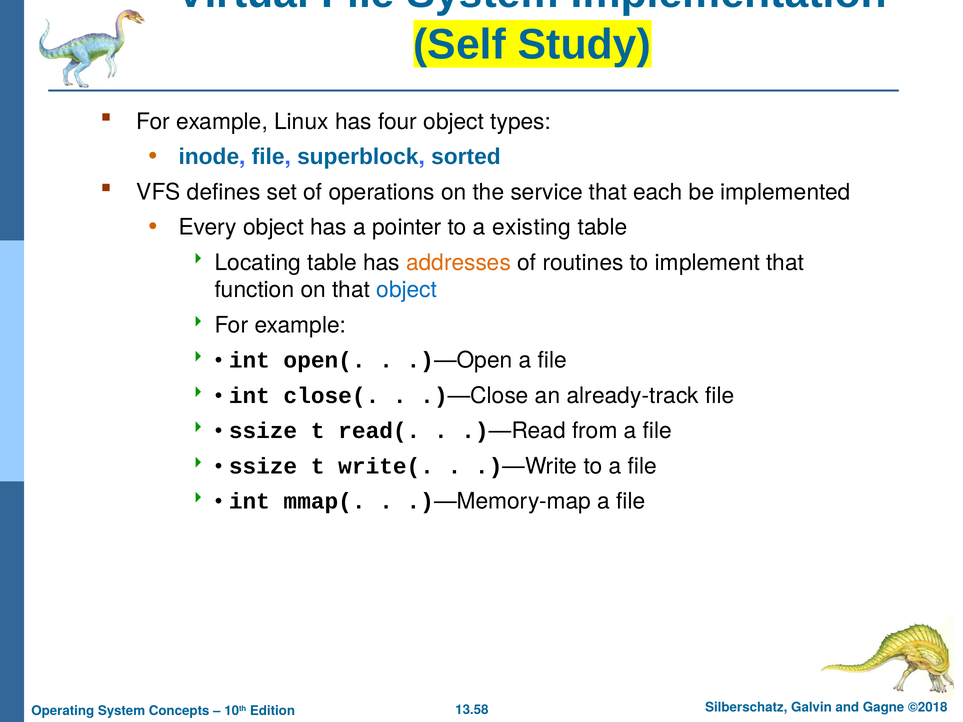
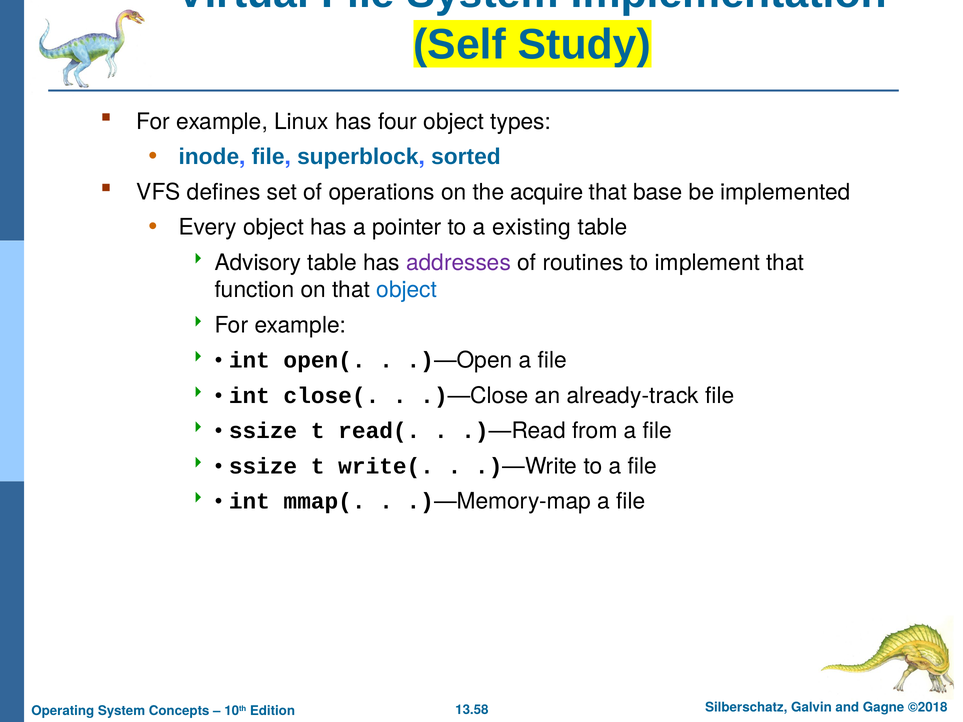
service: service -> acquire (547, 192)
each: each -> base (658, 192)
Locating: Locating -> Advisory (258, 263)
addresses colour: orange -> purple (459, 263)
